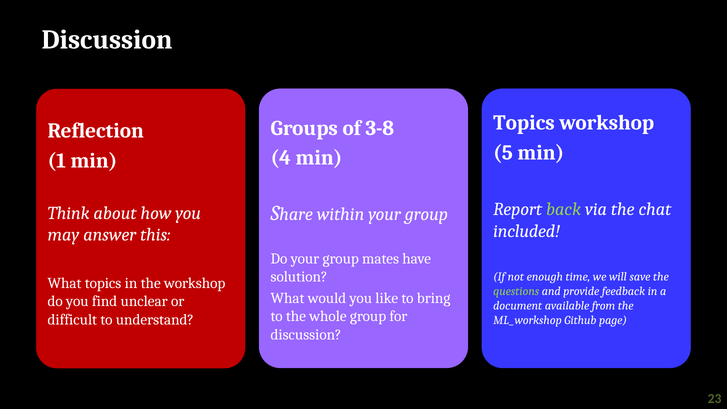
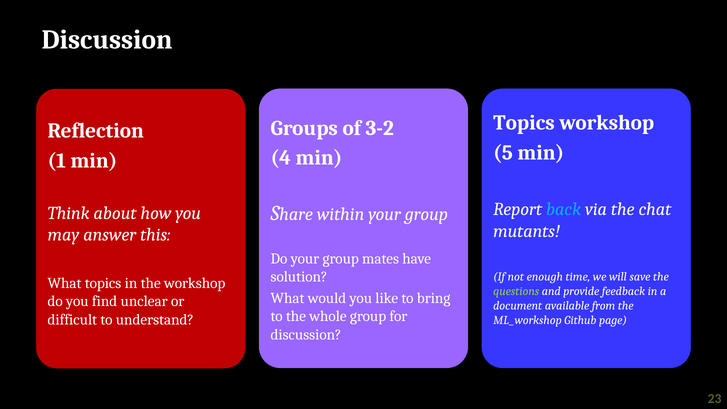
3-8: 3-8 -> 3-2 (380, 128)
back colour: light green -> light blue (564, 209)
included: included -> mutants (527, 231)
